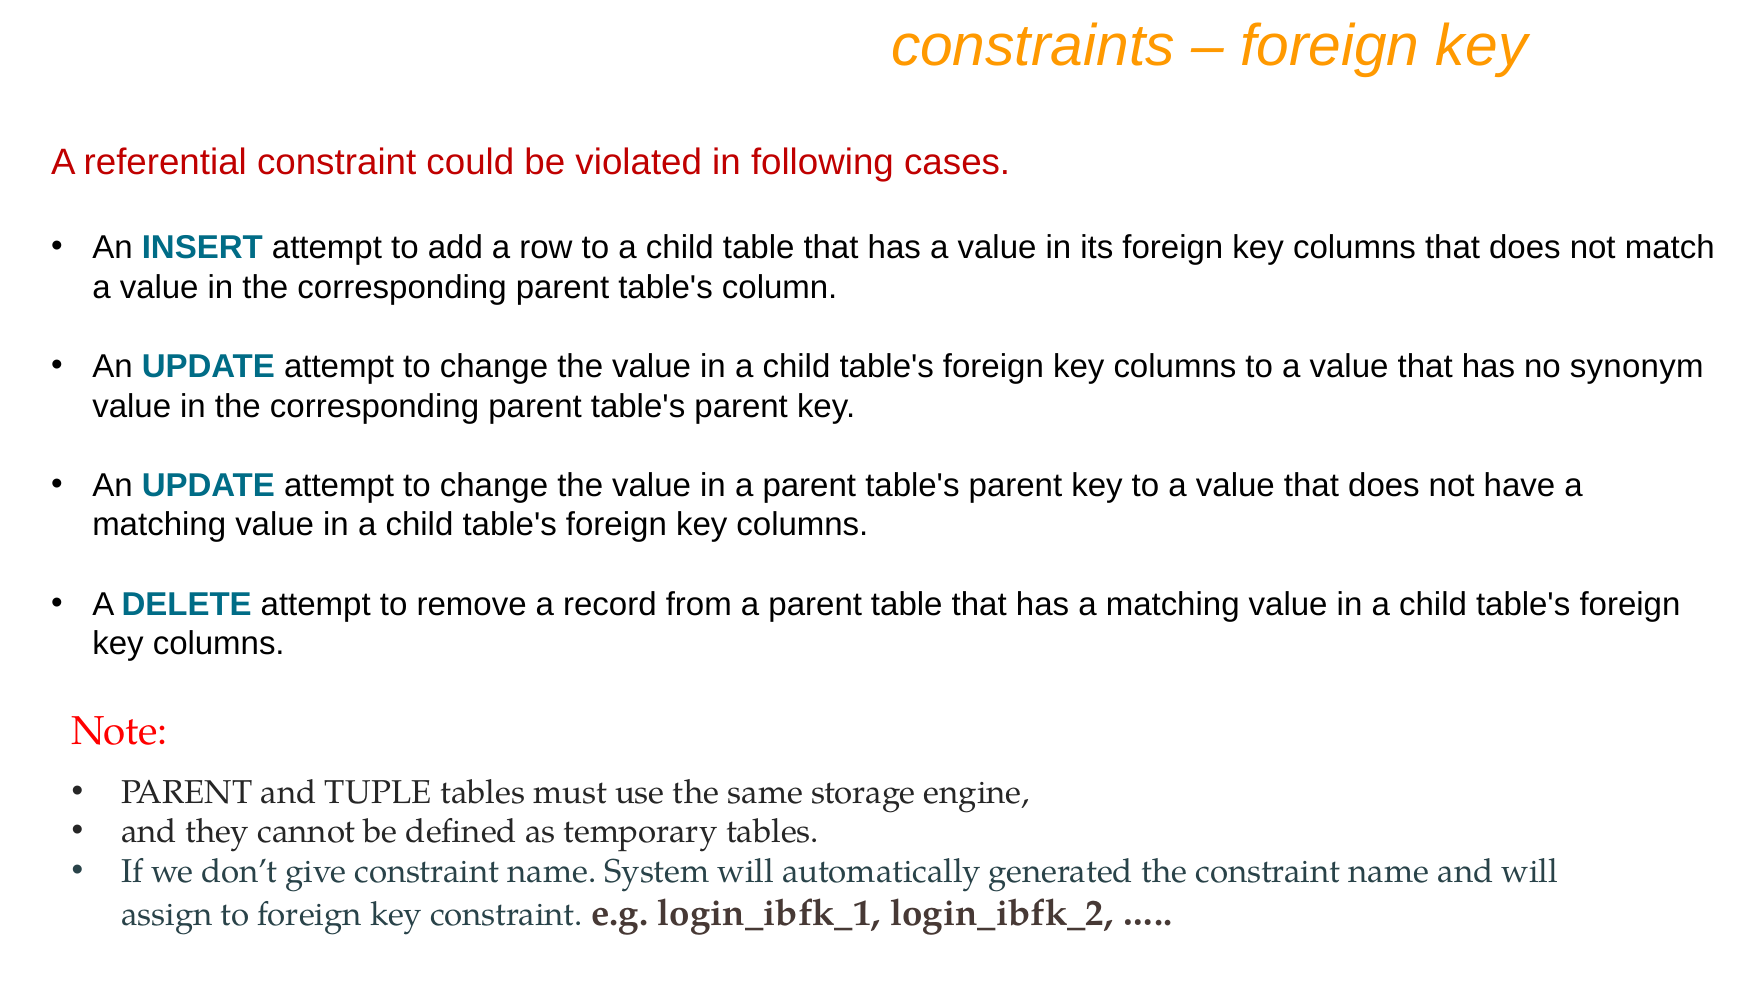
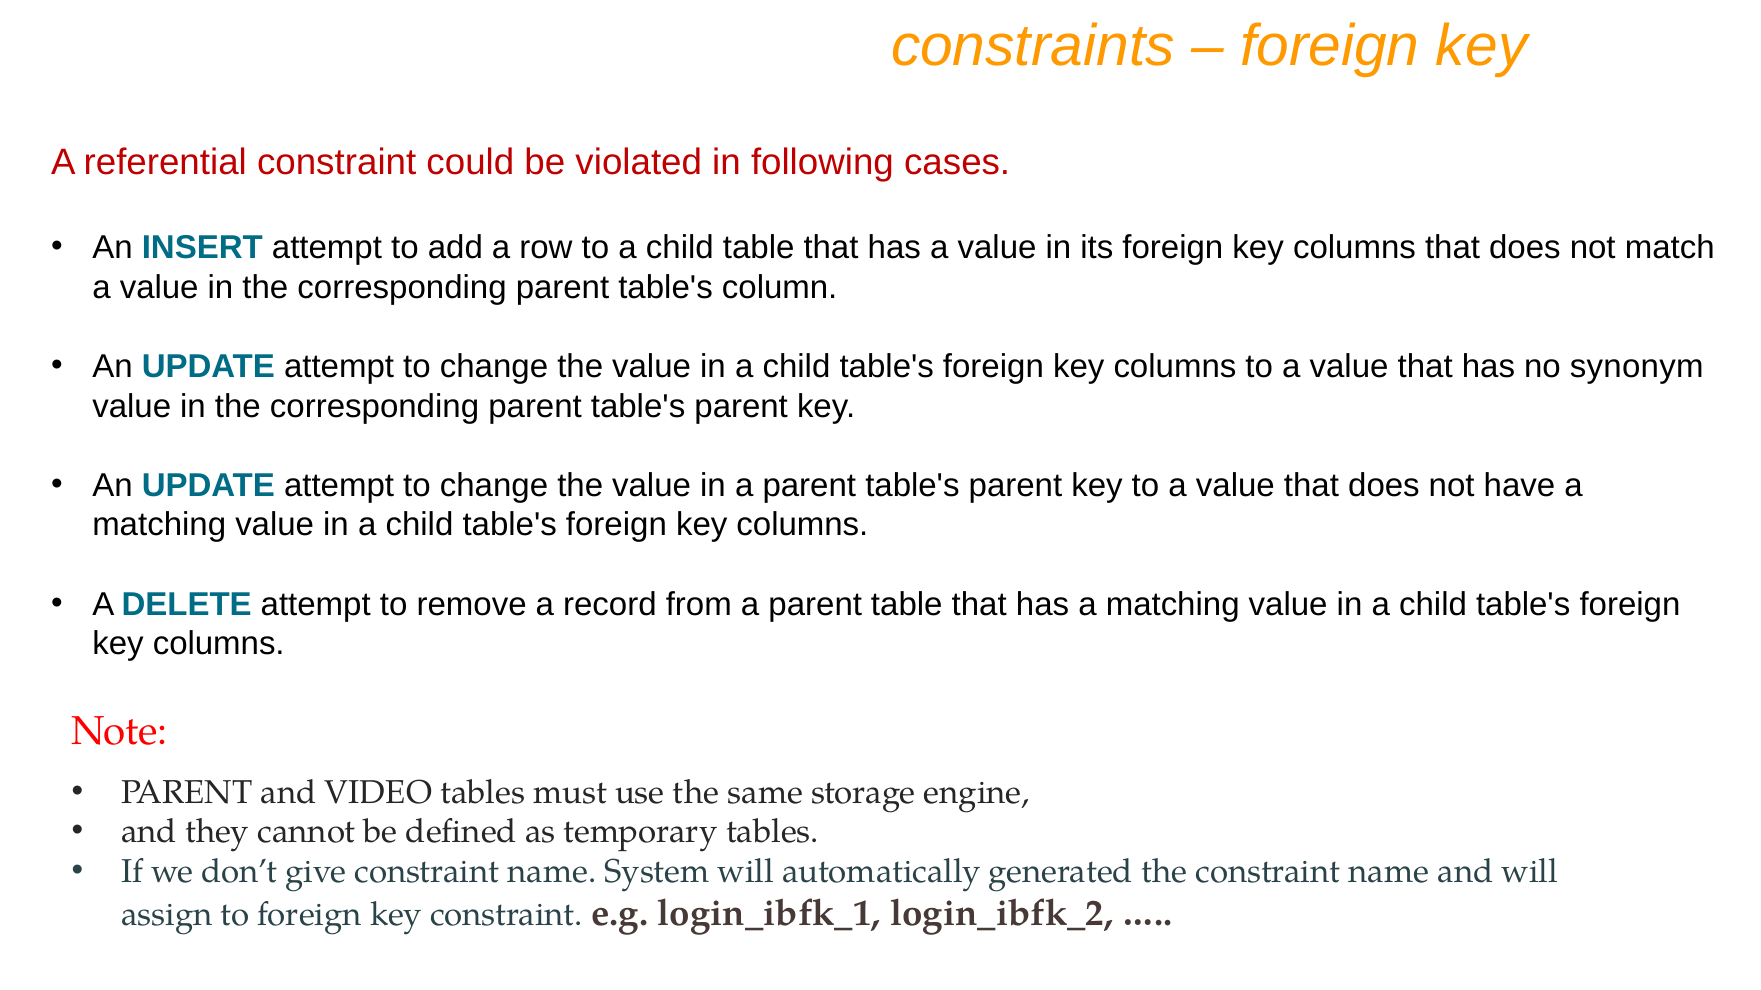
TUPLE: TUPLE -> VIDEO (378, 793)
